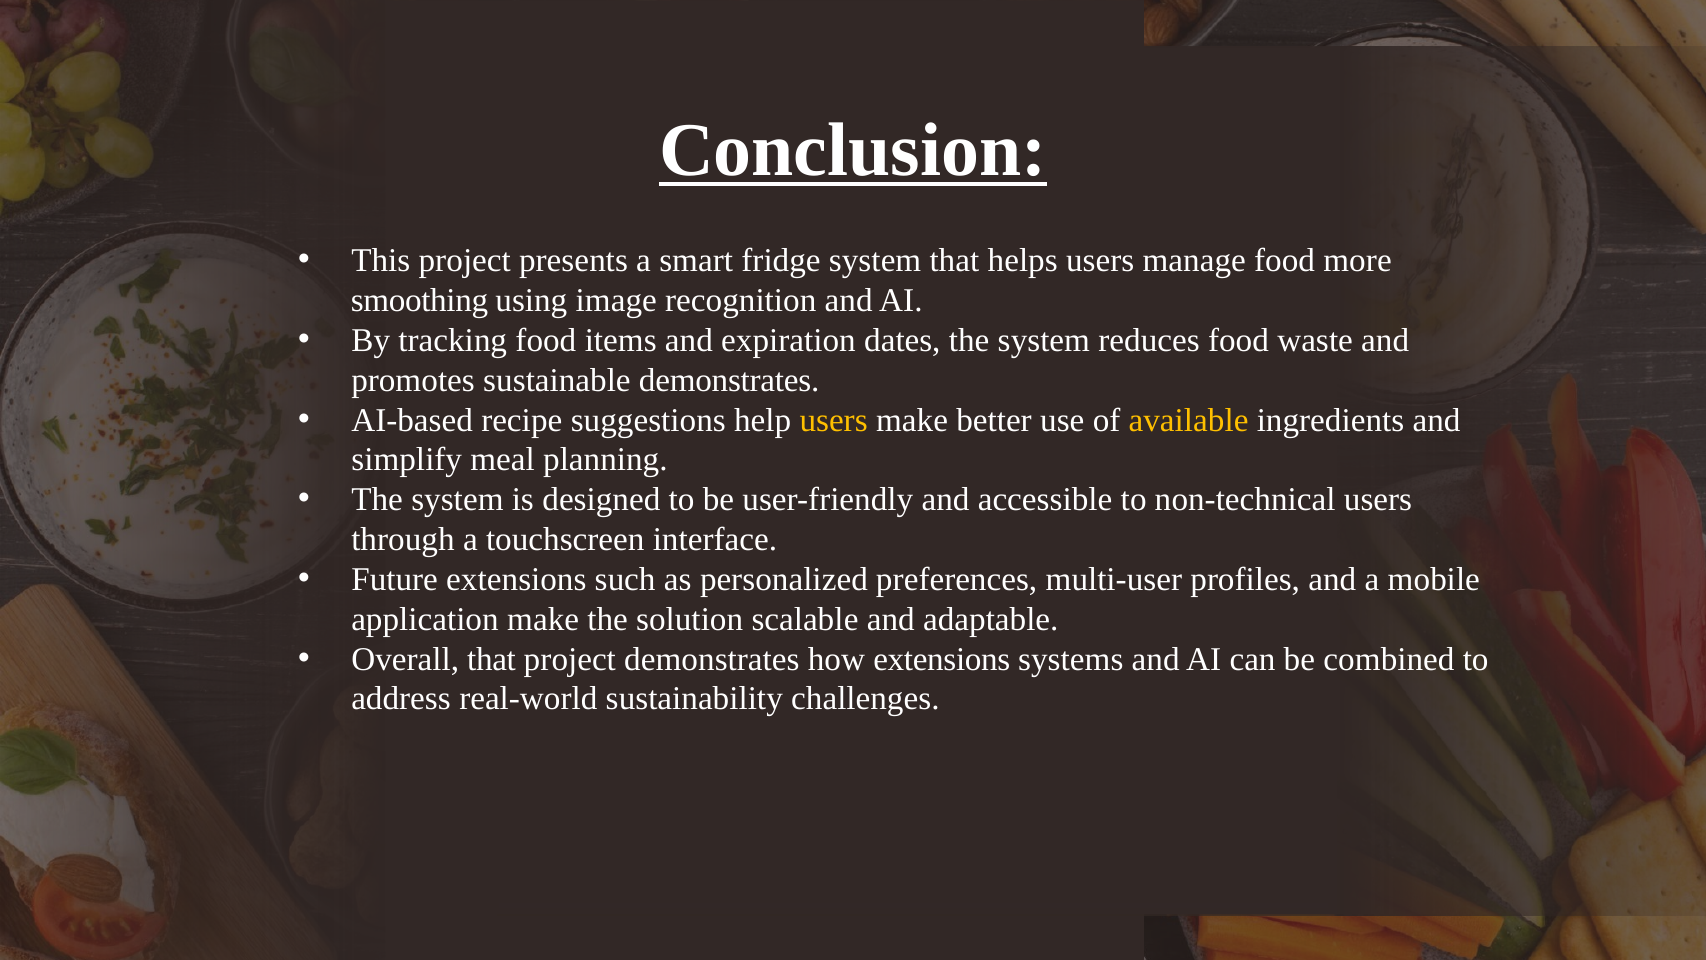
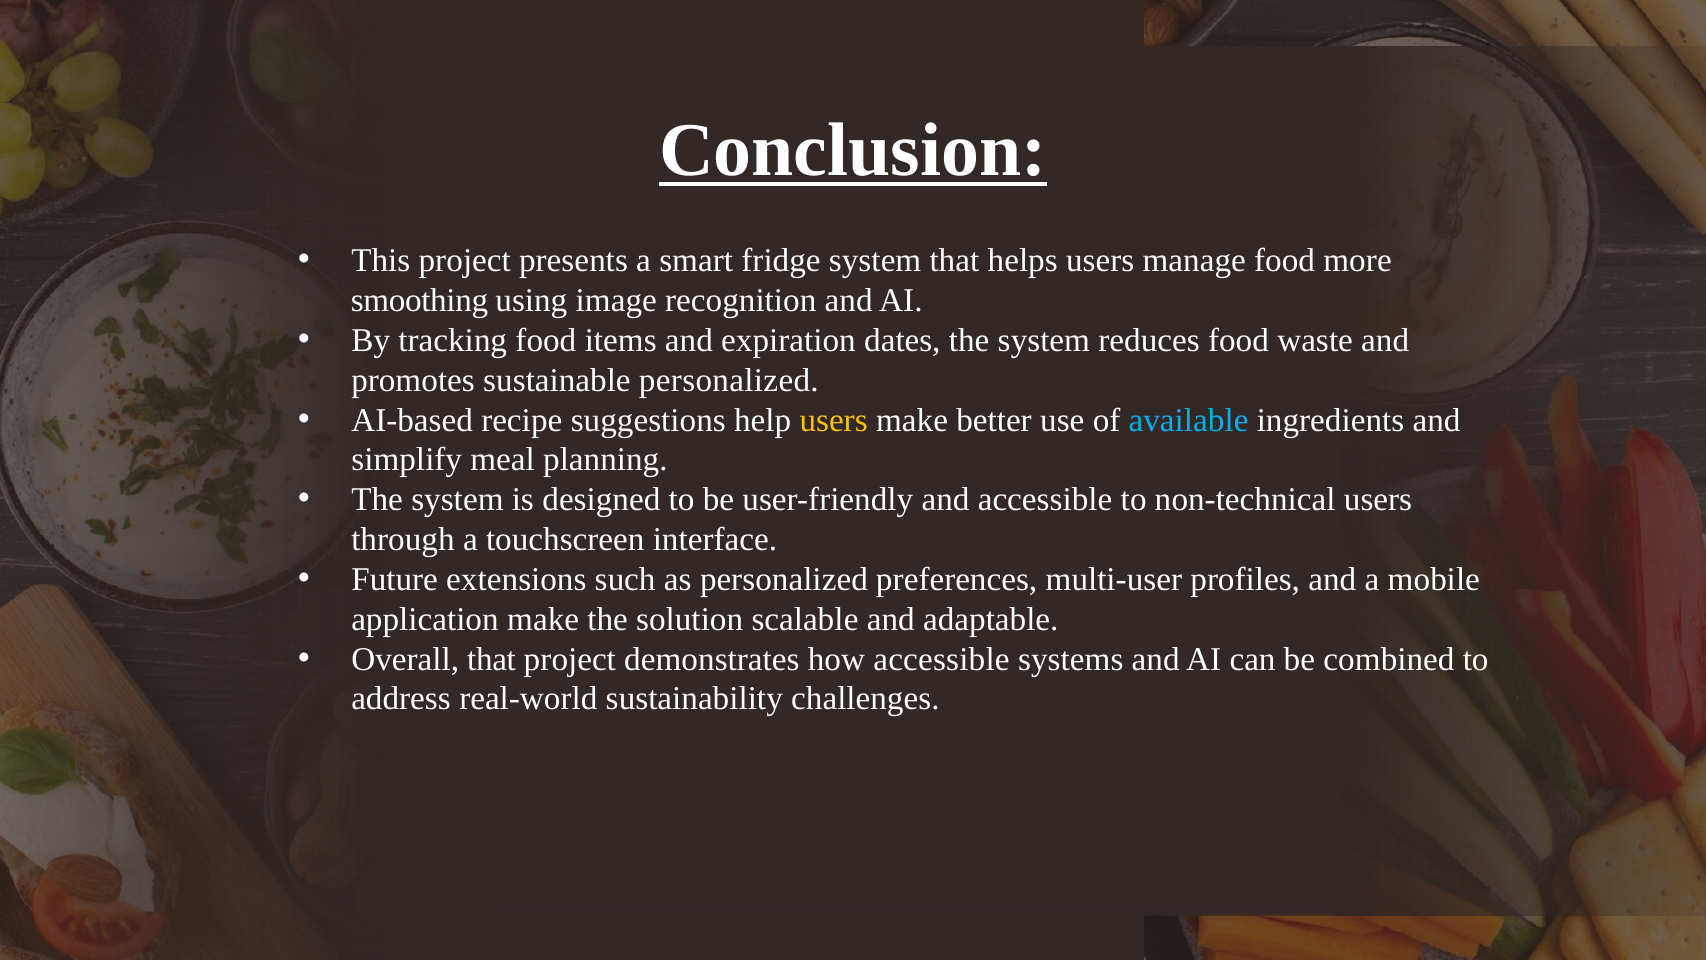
sustainable demonstrates: demonstrates -> personalized (729, 380)
available colour: yellow -> light blue (1189, 420)
how extensions: extensions -> accessible (942, 659)
